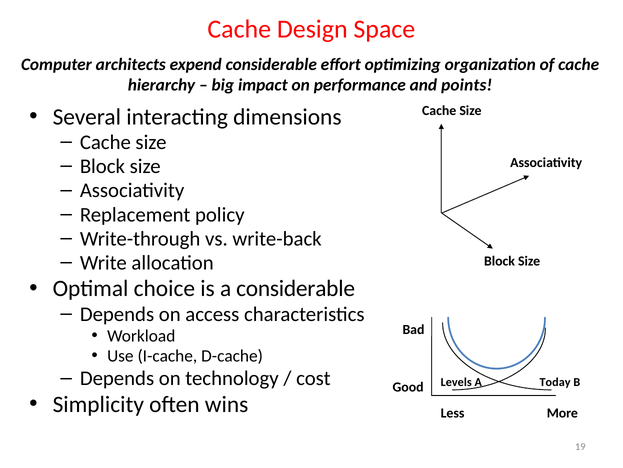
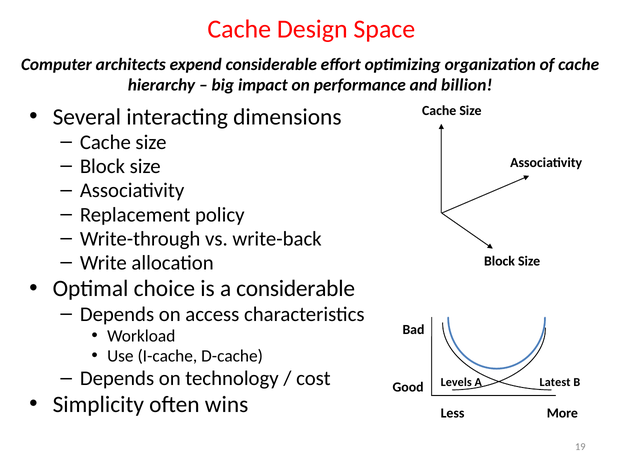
points: points -> billion (467, 85)
Today: Today -> Latest (555, 382)
